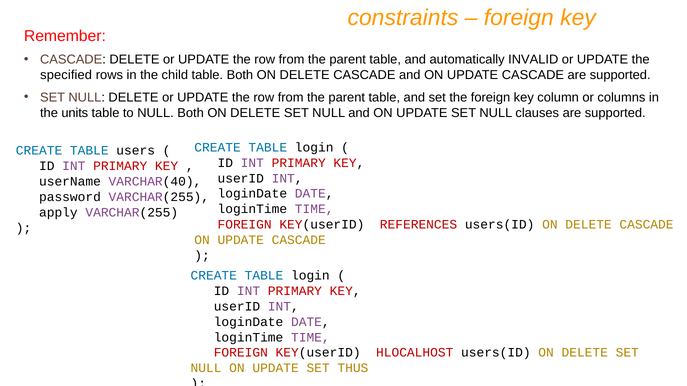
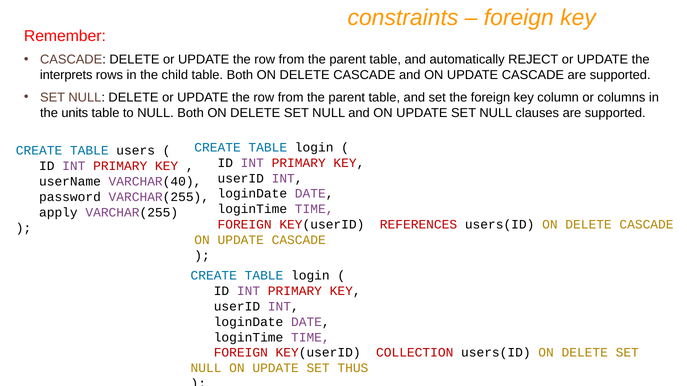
INVALID: INVALID -> REJECT (533, 60)
specified: specified -> interprets (66, 75)
HLOCALHOST: HLOCALHOST -> COLLECTION (415, 353)
